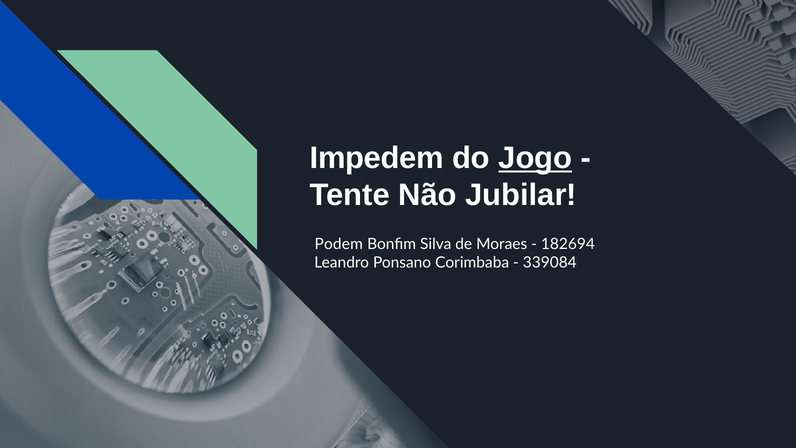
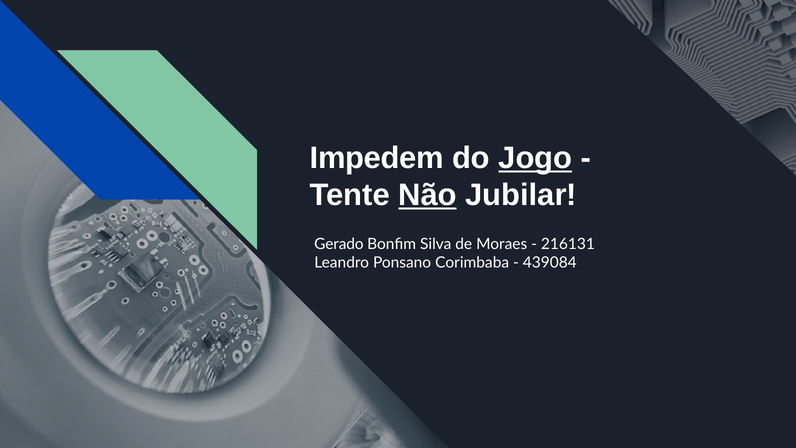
Não underline: none -> present (428, 195)
Podem: Podem -> Gerado (339, 244)
182694: 182694 -> 216131 (568, 244)
339084: 339084 -> 439084 (550, 263)
